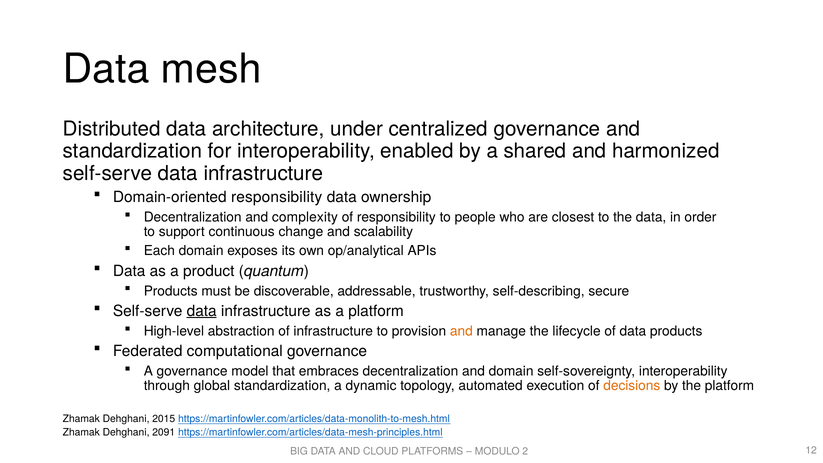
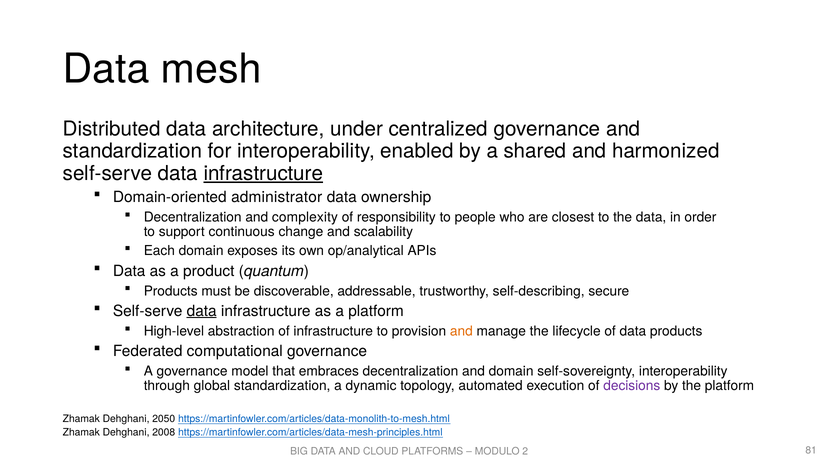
infrastructure underline: none -> present (263, 173)
Domain-oriented responsibility: responsibility -> administrator (277, 197)
decisions colour: orange -> purple (632, 386)
2015: 2015 -> 2050 (164, 419)
2091: 2091 -> 2008 (164, 432)
12: 12 -> 81 (811, 450)
